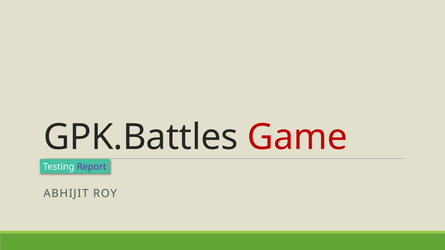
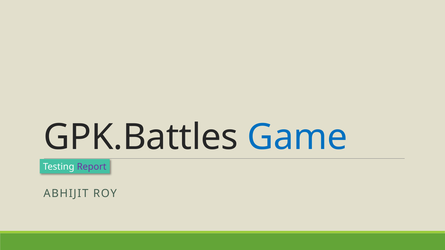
Game colour: red -> blue (297, 137)
